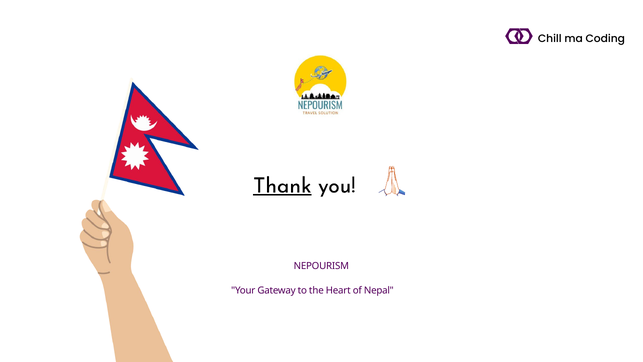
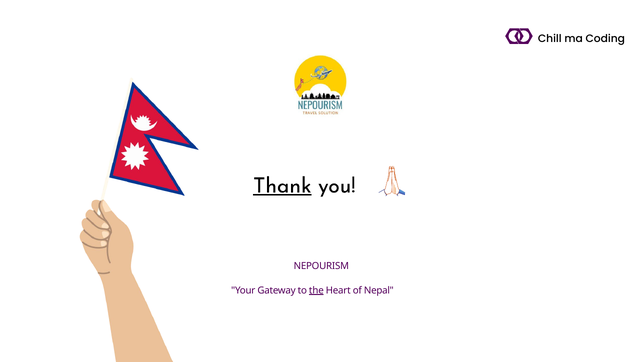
the underline: none -> present (316, 290)
